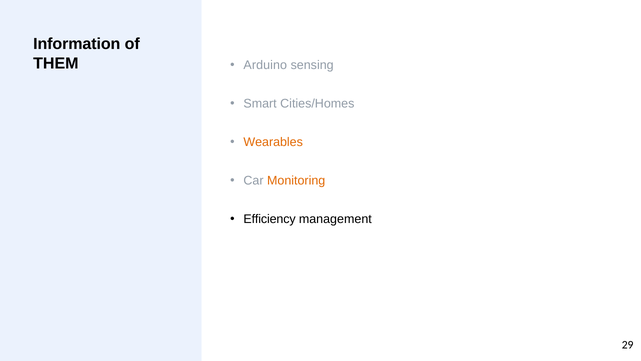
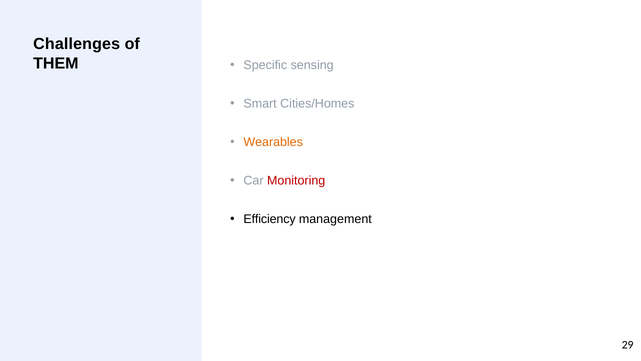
Information: Information -> Challenges (77, 44)
Arduino: Arduino -> Specific (265, 65)
Monitoring colour: orange -> red (296, 180)
